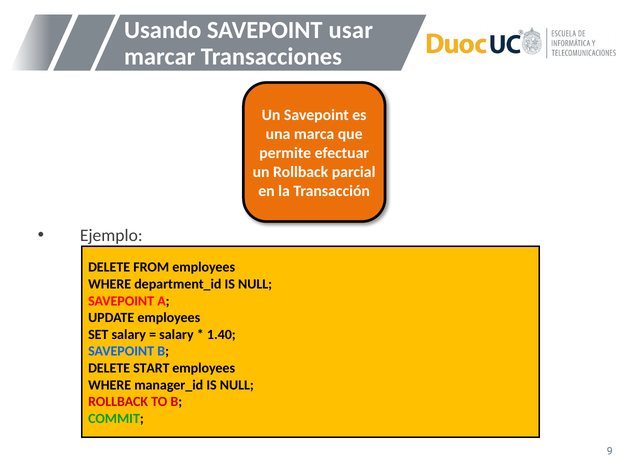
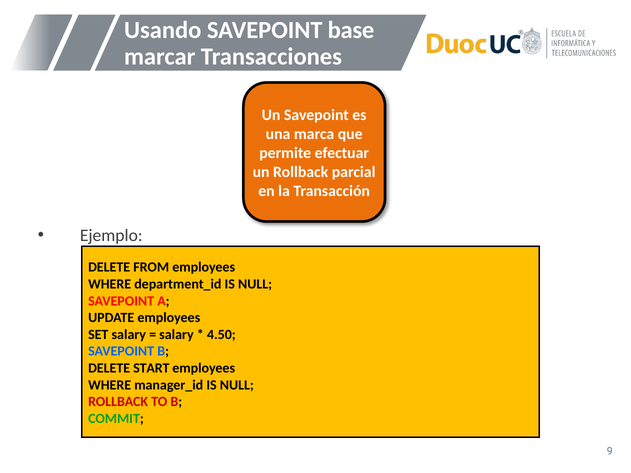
usar: usar -> base (351, 30)
1.40: 1.40 -> 4.50 (221, 335)
